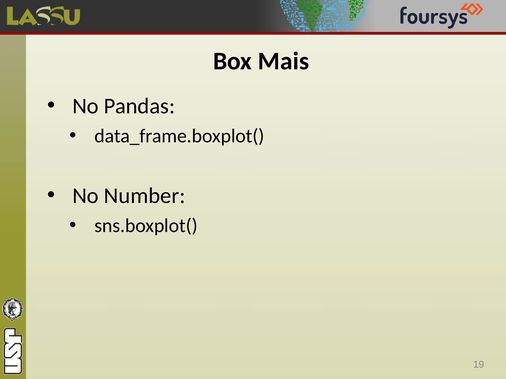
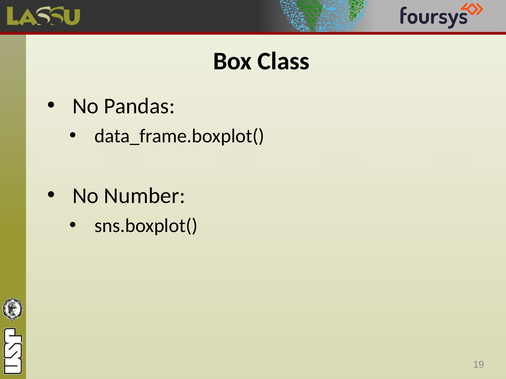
Mais: Mais -> Class (284, 61)
